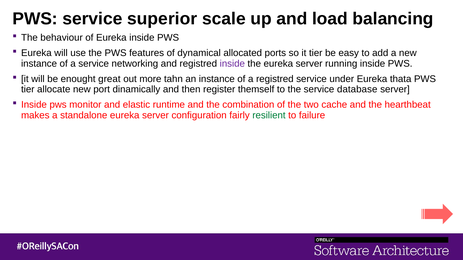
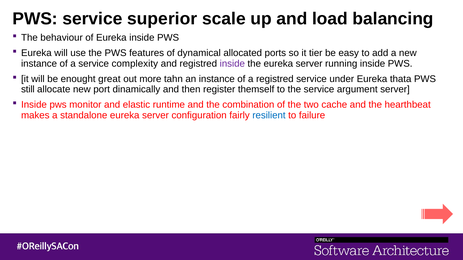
networking: networking -> complexity (135, 64)
tier: tier -> still (28, 90)
database: database -> argument (357, 90)
resilient colour: green -> blue (269, 115)
